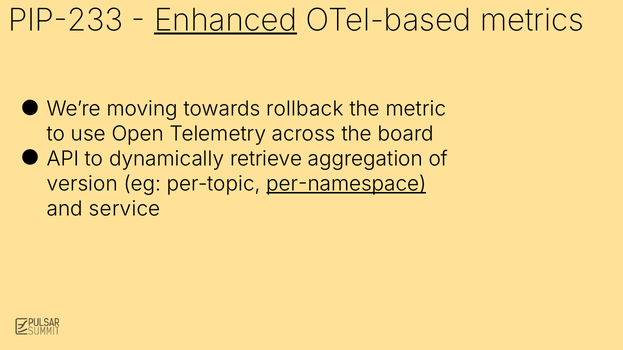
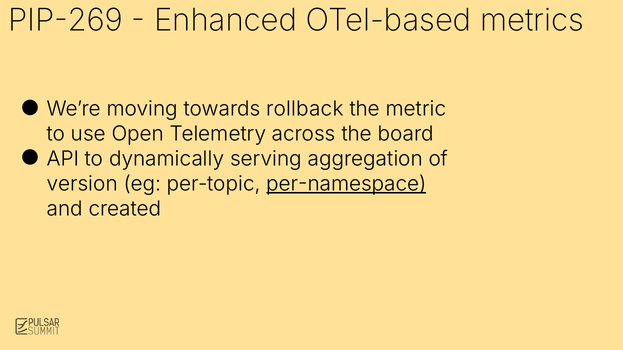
PIP-233: PIP-233 -> PIP-269 (66, 20)
Enhanced underline: present -> none (226, 20)
retrieve: retrieve -> serving (266, 159)
service: service -> created (125, 209)
